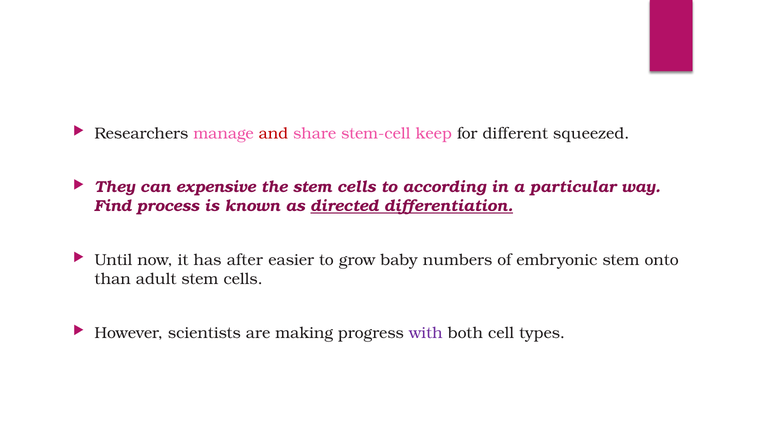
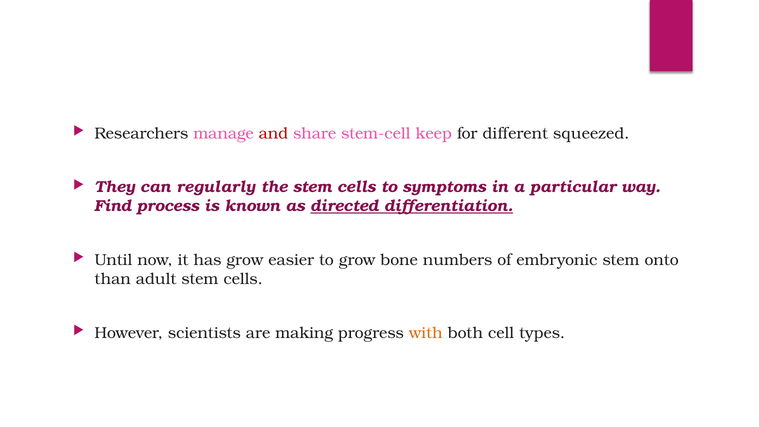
expensive: expensive -> regularly (216, 187)
according: according -> symptoms (444, 187)
has after: after -> grow (245, 260)
baby: baby -> bone (399, 260)
with colour: purple -> orange (426, 333)
